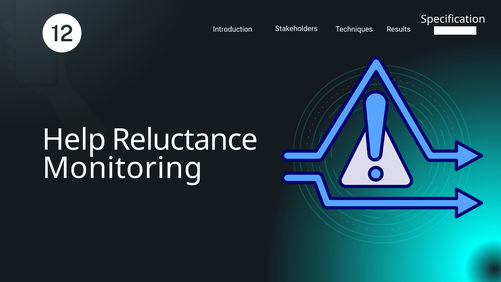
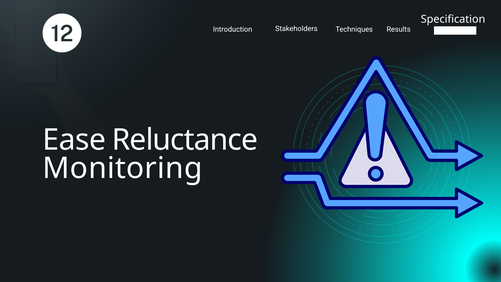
Help: Help -> Ease (74, 140)
